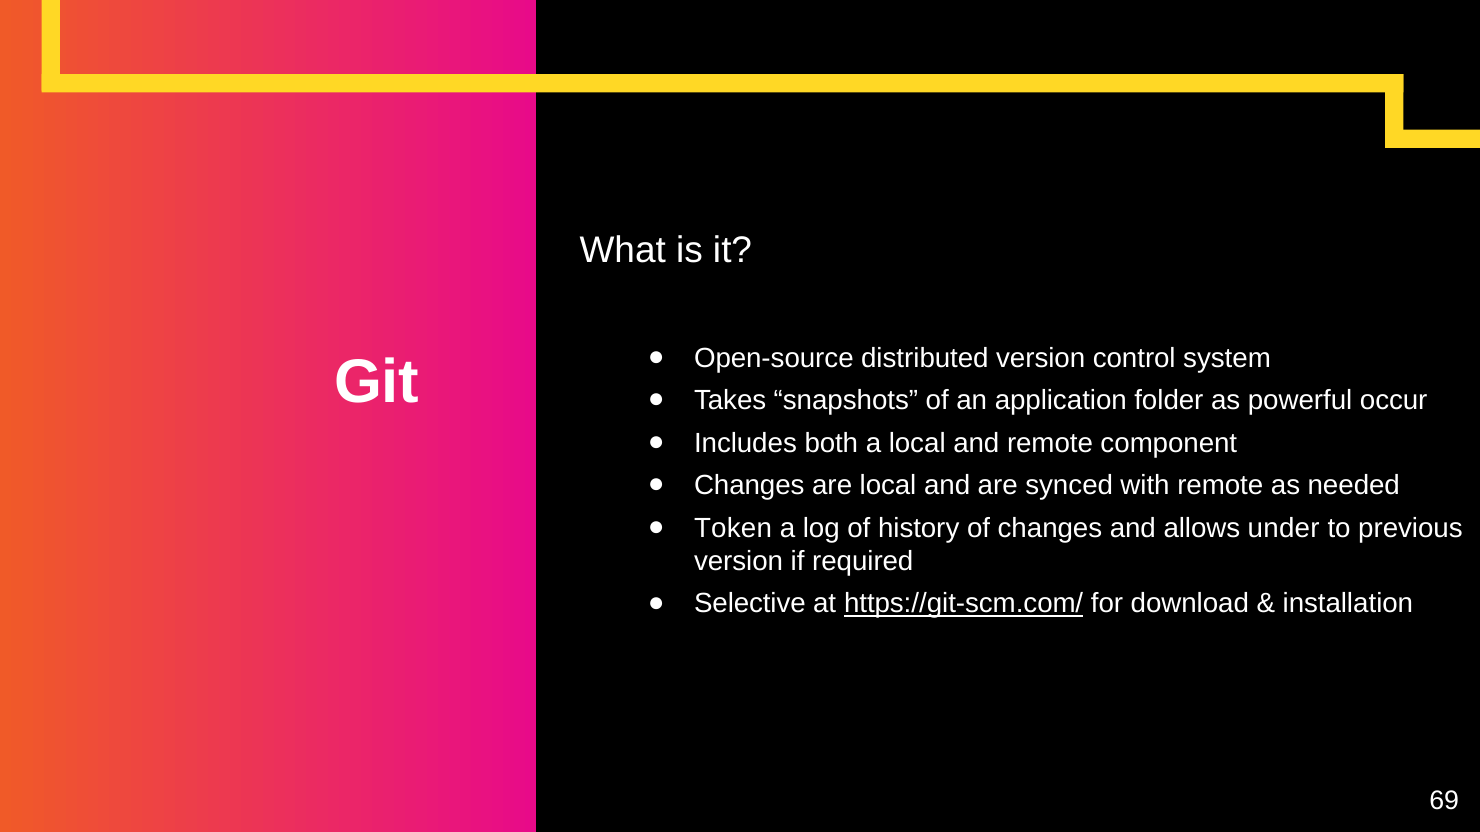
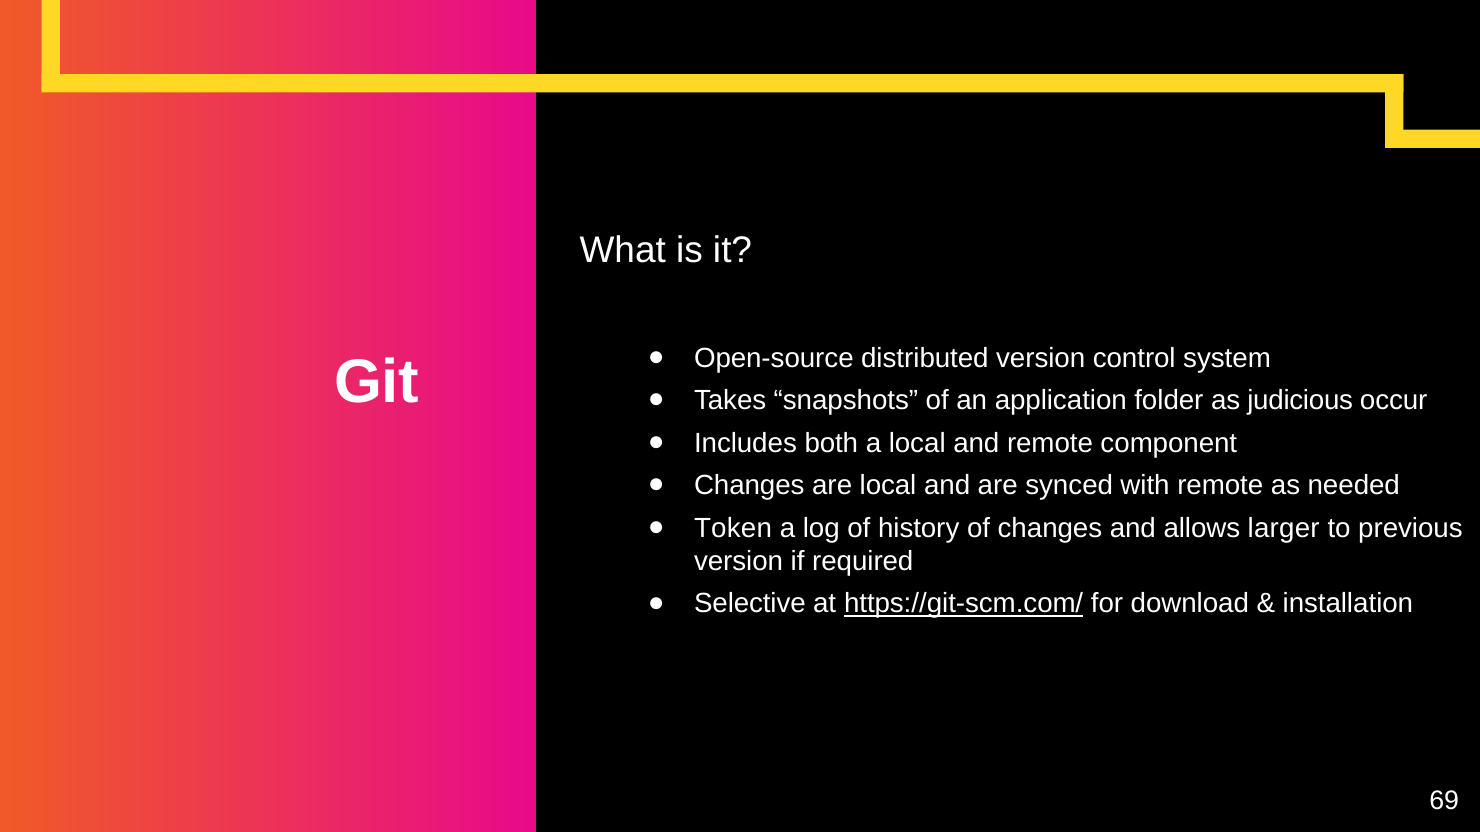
powerful: powerful -> judicious (1300, 401)
under: under -> larger (1284, 528)
